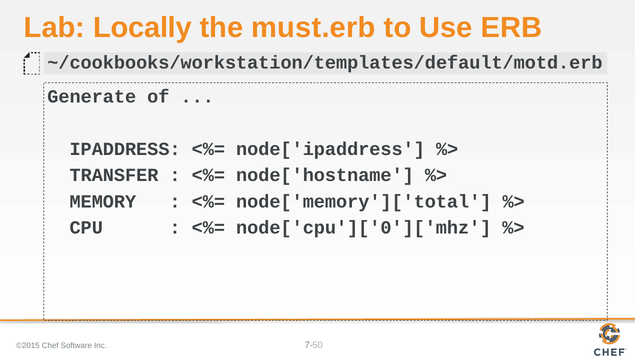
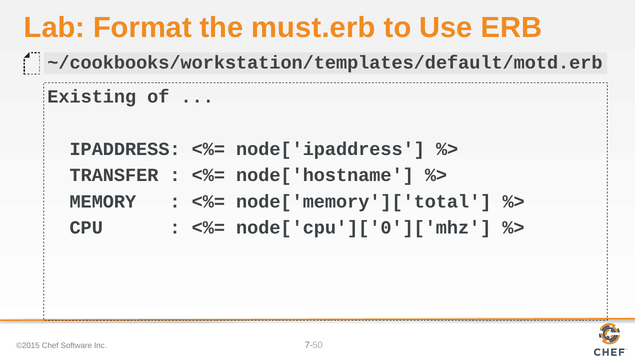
Locally: Locally -> Format (142, 27)
Generate: Generate -> Existing (92, 97)
